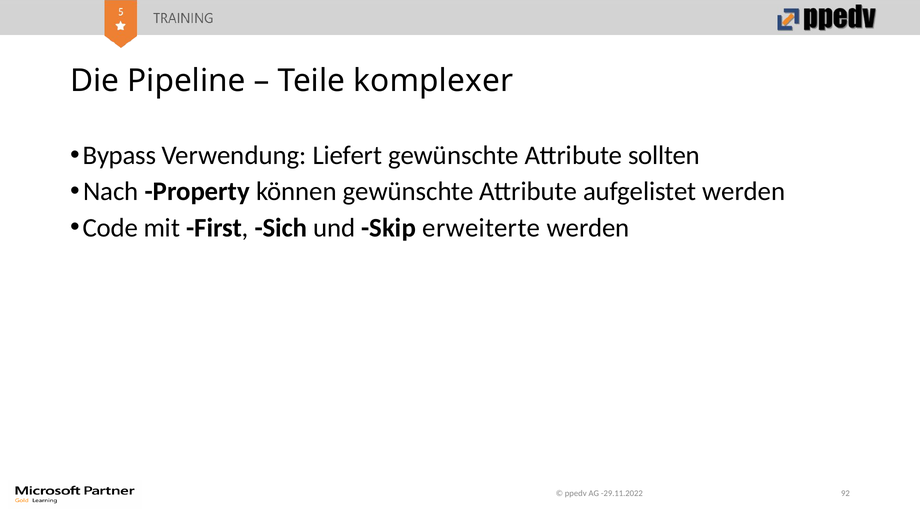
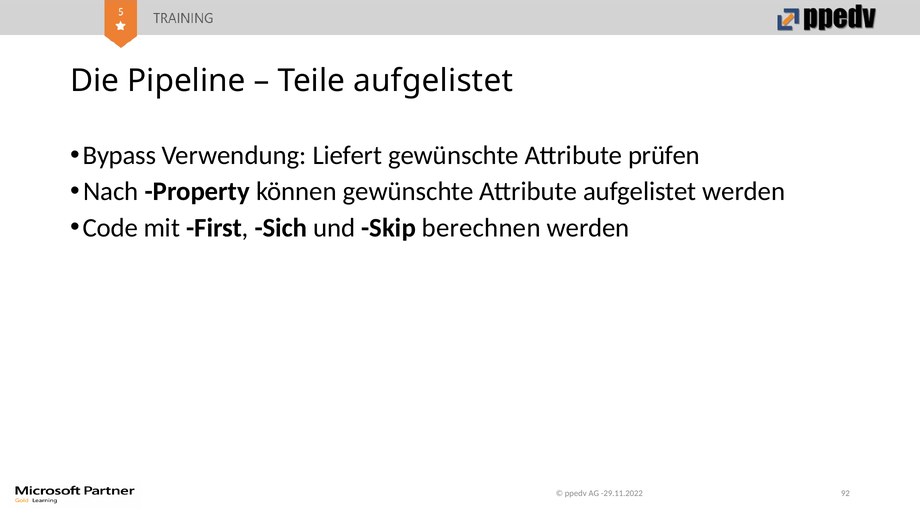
Teile komplexer: komplexer -> aufgelistet (433, 81)
sollten: sollten -> prüfen (664, 156)
erweiterte: erweiterte -> berechnen (481, 228)
